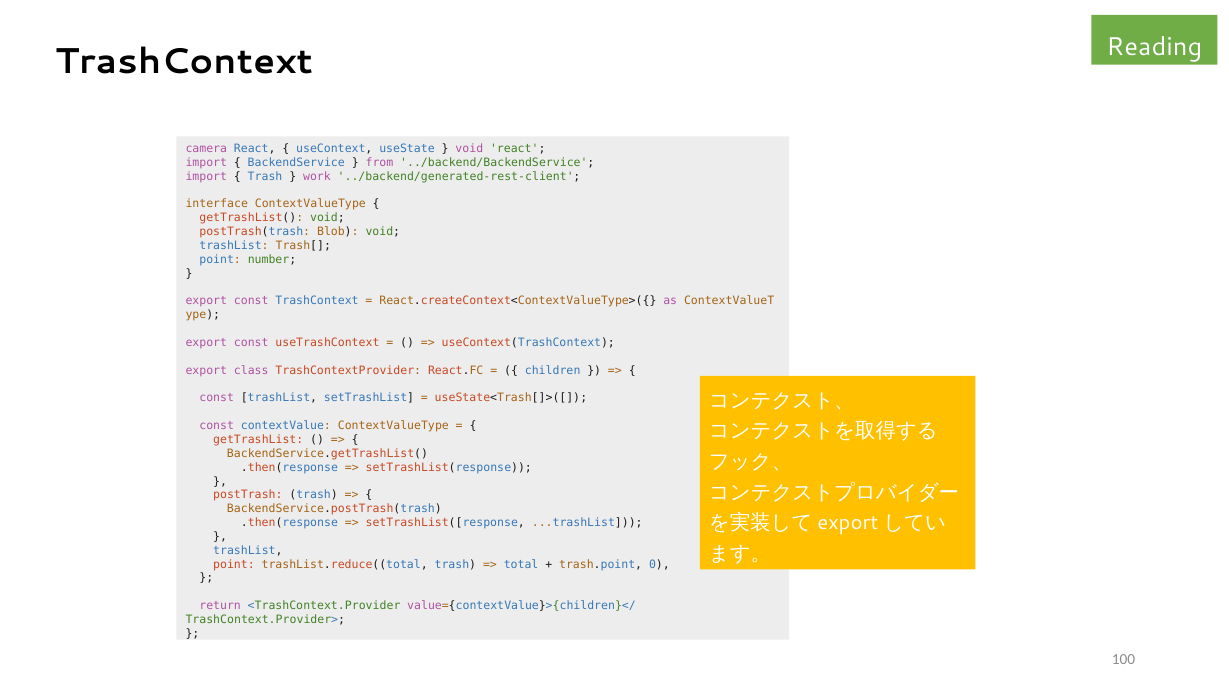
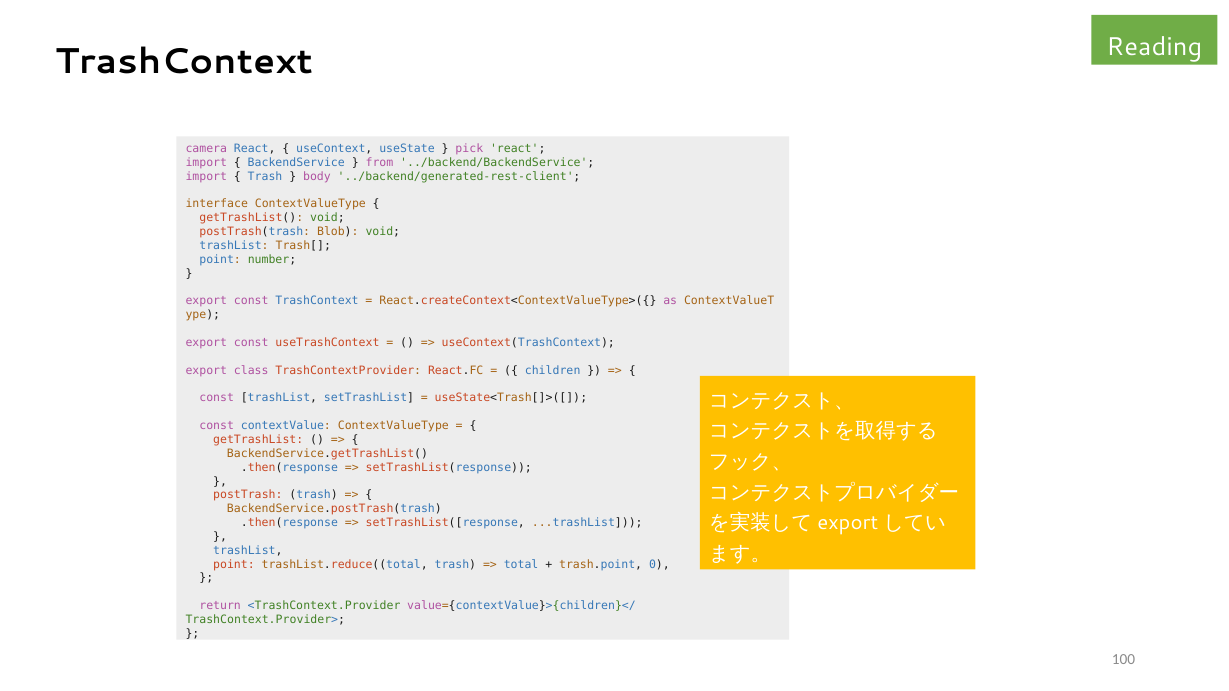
void: void -> pick (469, 149)
work: work -> body (317, 176)
